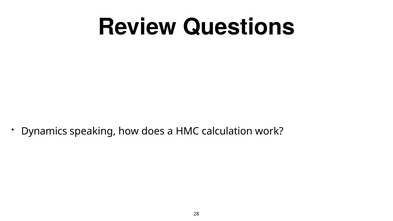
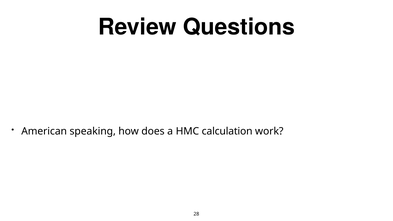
Dynamics: Dynamics -> American (44, 131)
